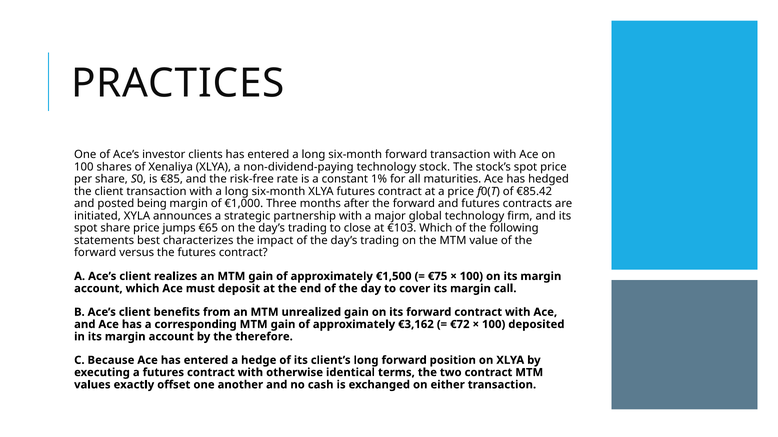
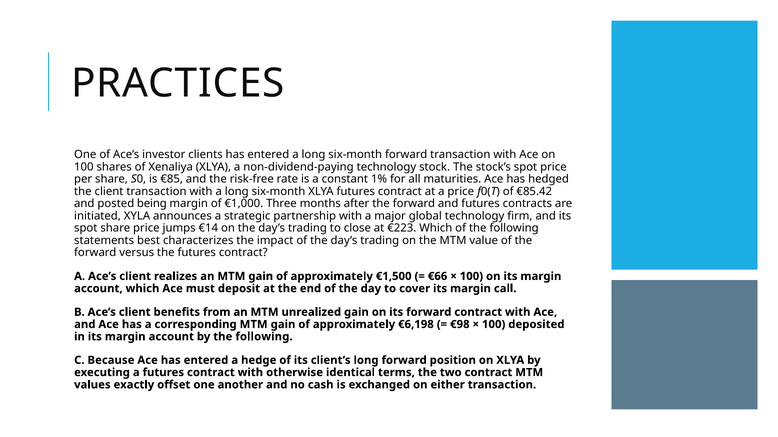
€65: €65 -> €14 (208, 228)
€103: €103 -> €223 (402, 228)
€75: €75 -> €66 (438, 277)
€3,162: €3,162 -> €6,198 (416, 325)
€72: €72 -> €98 (460, 325)
by the therefore: therefore -> following (264, 337)
